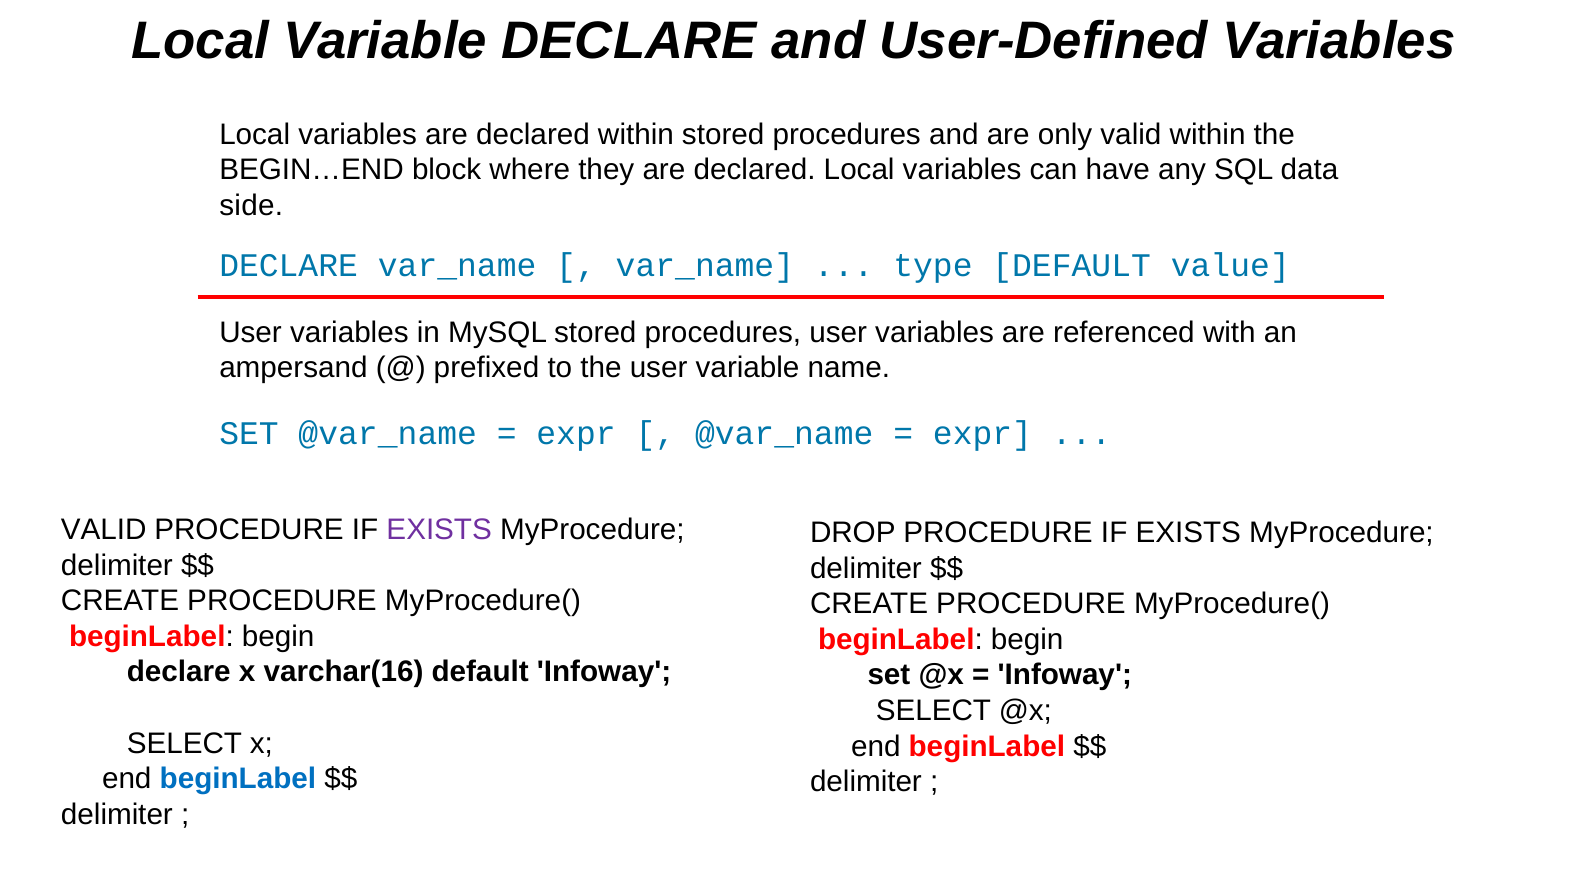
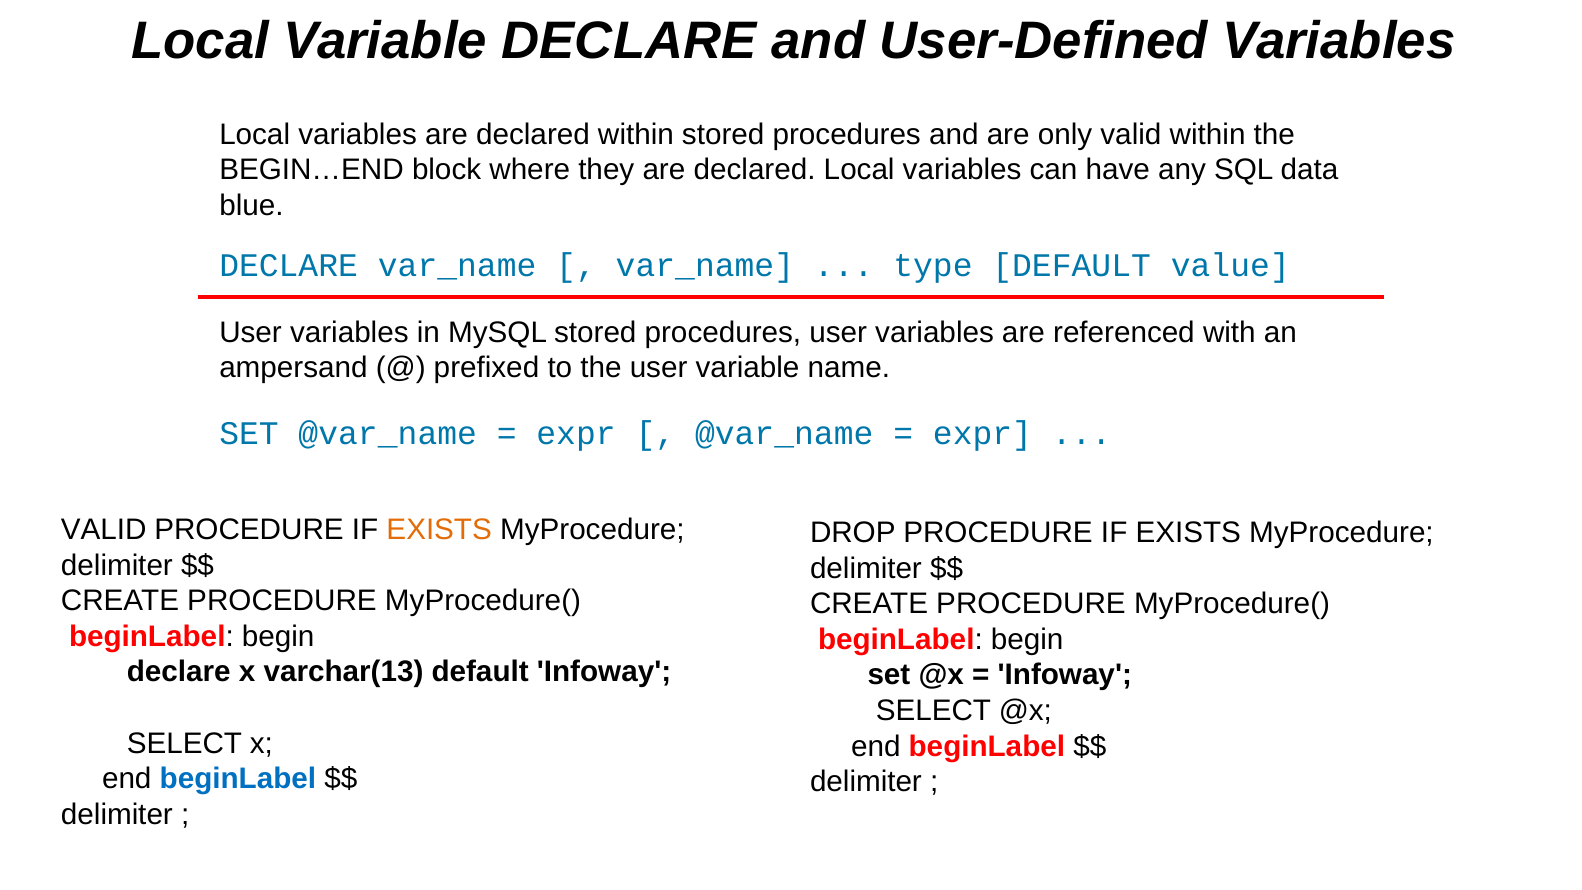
side: side -> blue (251, 206)
EXISTS colour: purple -> orange (439, 530)
varchar(16: varchar(16 -> varchar(13 (344, 672)
